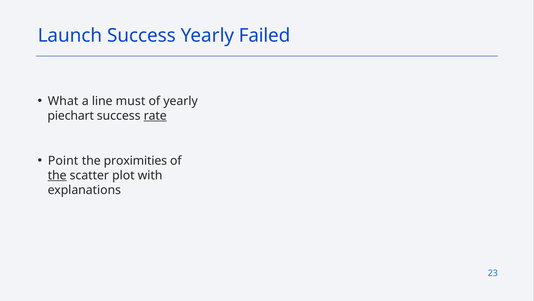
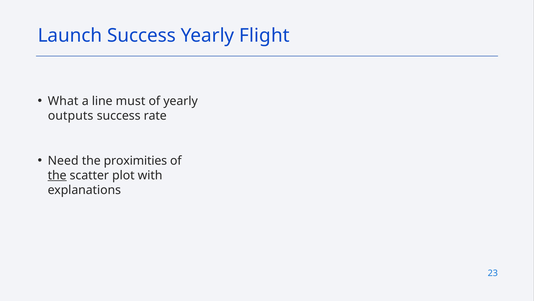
Failed: Failed -> Flight (264, 36)
piechart: piechart -> outputs (71, 115)
rate underline: present -> none (155, 115)
Point: Point -> Need (63, 160)
